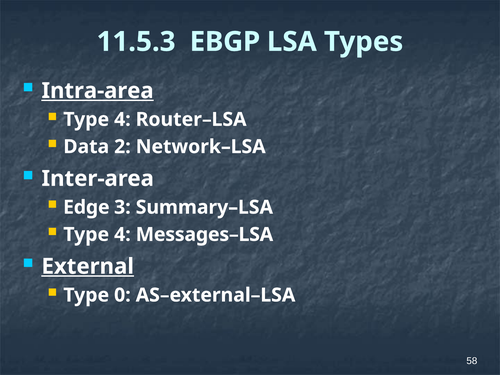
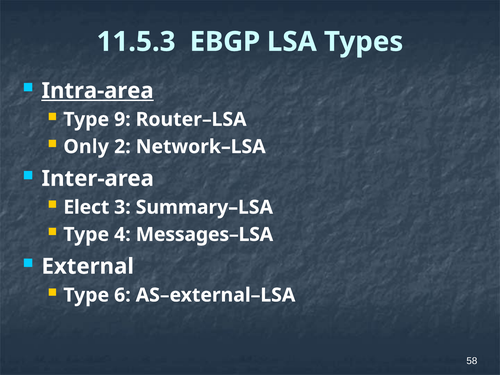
4: 4 -> 9 (122, 119)
Data: Data -> Only (86, 147)
Edge: Edge -> Elect (86, 207)
External underline: present -> none (88, 266)
0: 0 -> 6 (122, 295)
